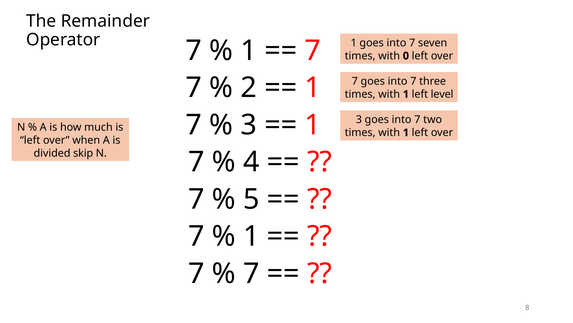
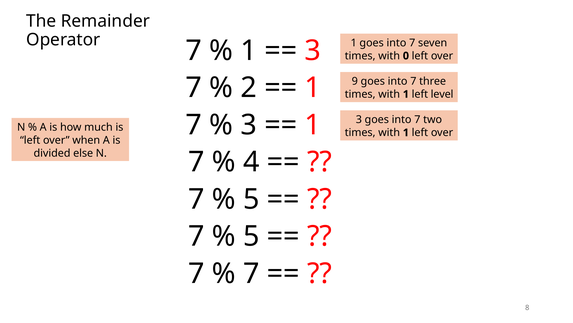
7: 7 -> 3 (313, 51)
1 7: 7 -> 9 (355, 81)
skip: skip -> else (83, 153)
1: 1 -> 5 (251, 236)
